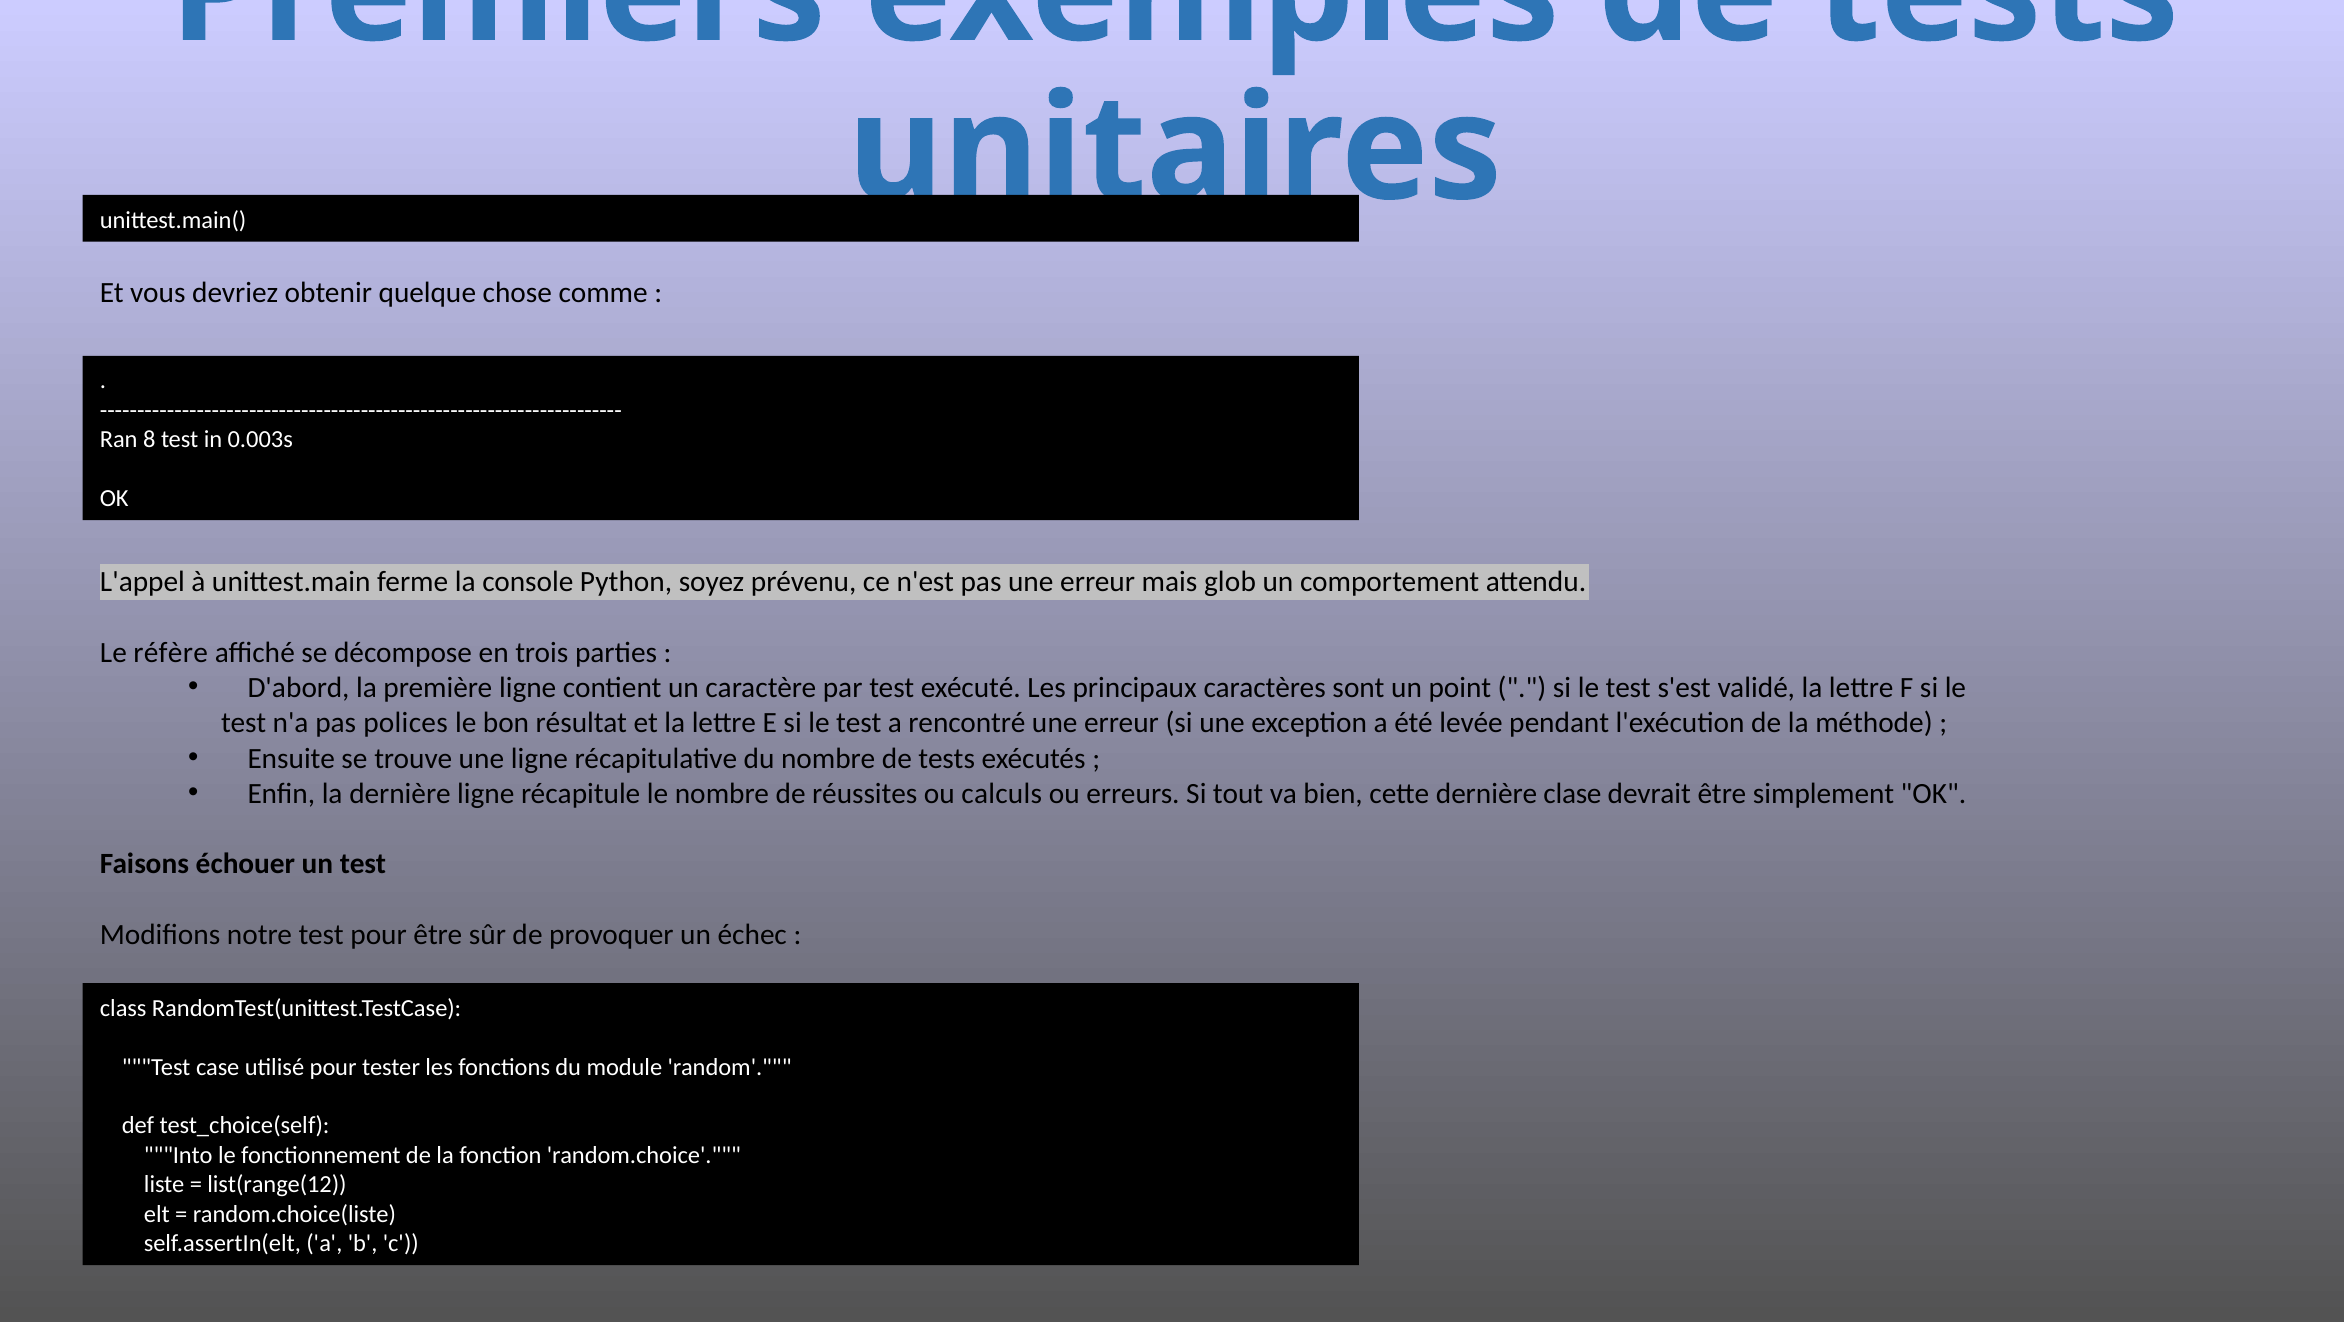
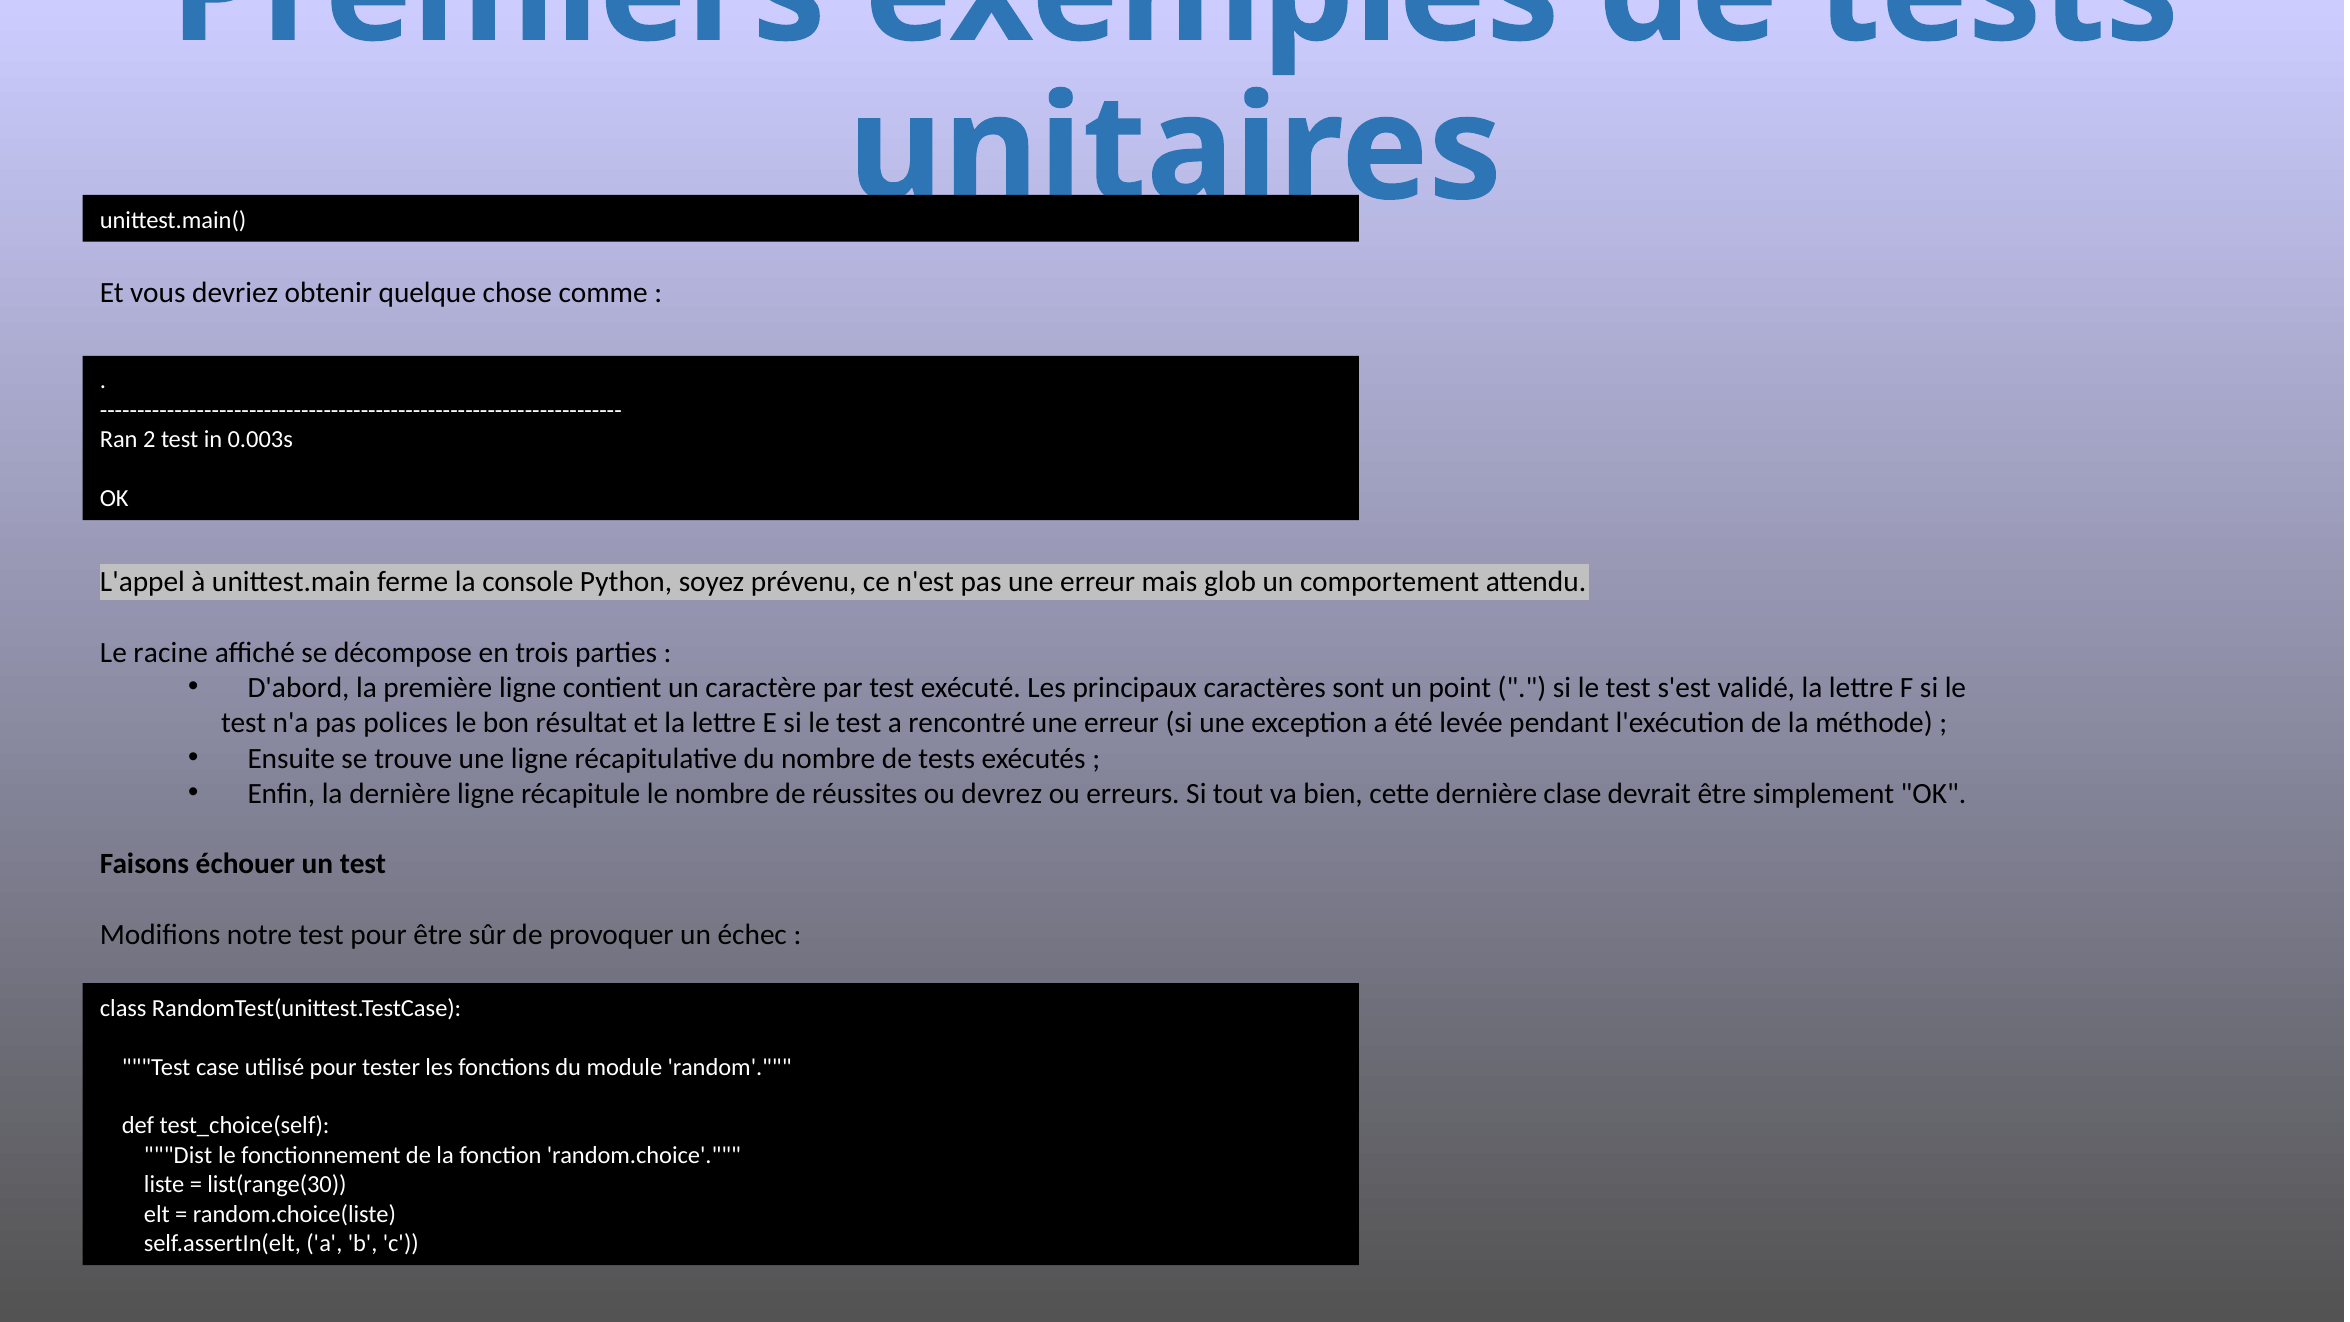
8: 8 -> 2 (149, 440)
réfère: réfère -> racine (171, 653)
calculs: calculs -> devrez (1002, 794)
Into: Into -> Dist (178, 1155)
list(range(12: list(range(12 -> list(range(30 (277, 1185)
